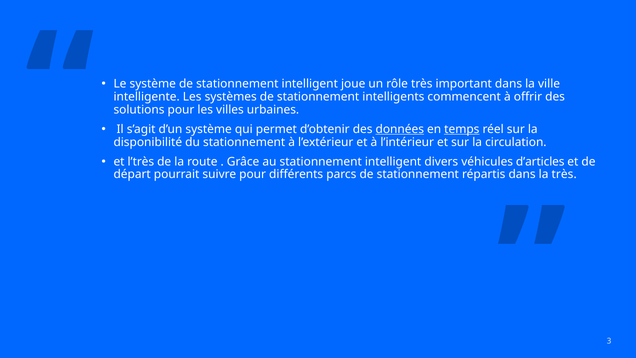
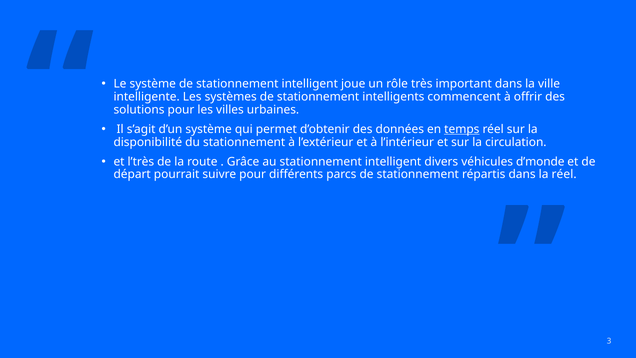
données underline: present -> none (400, 129)
d’articles: d’articles -> d’monde (540, 161)
la très: très -> réel (564, 174)
